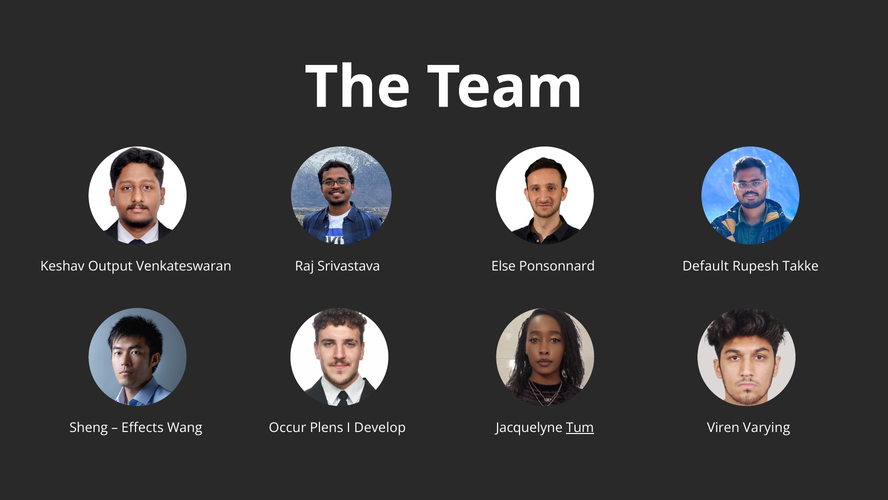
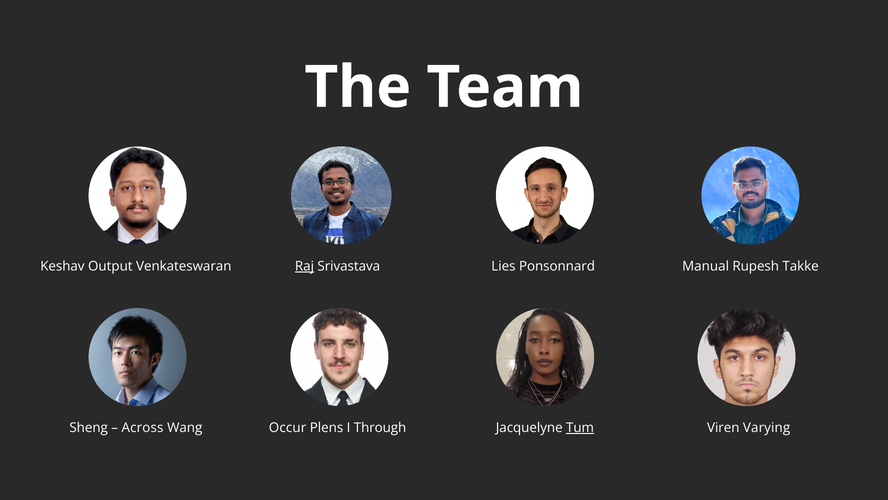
Raj underline: none -> present (305, 266)
Else: Else -> Lies (503, 266)
Default: Default -> Manual (706, 266)
Effects: Effects -> Across (143, 427)
Develop: Develop -> Through (380, 427)
